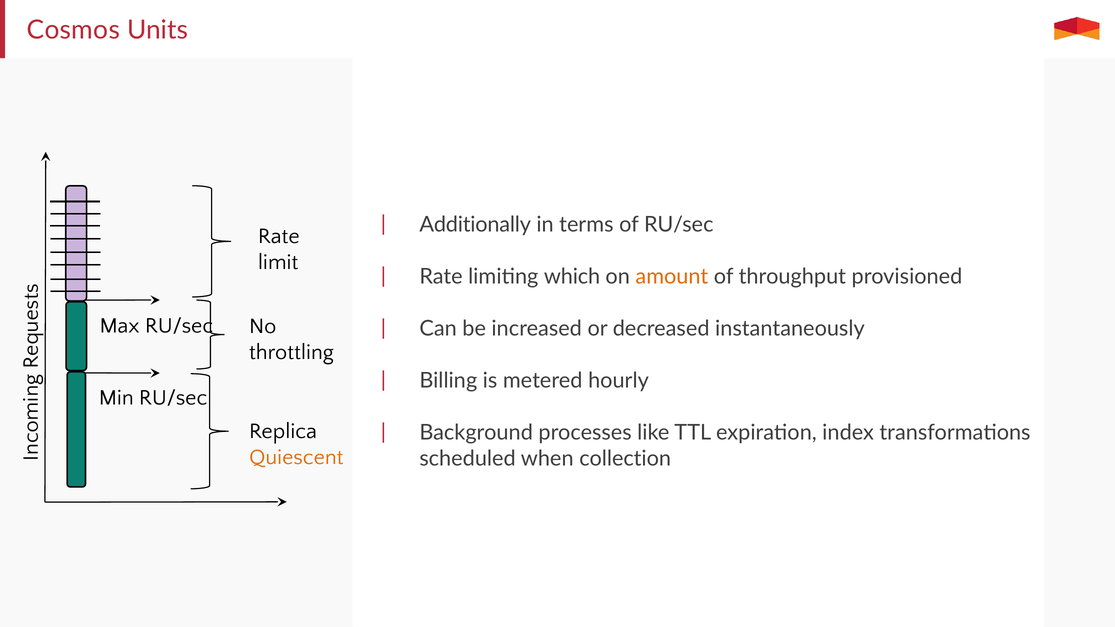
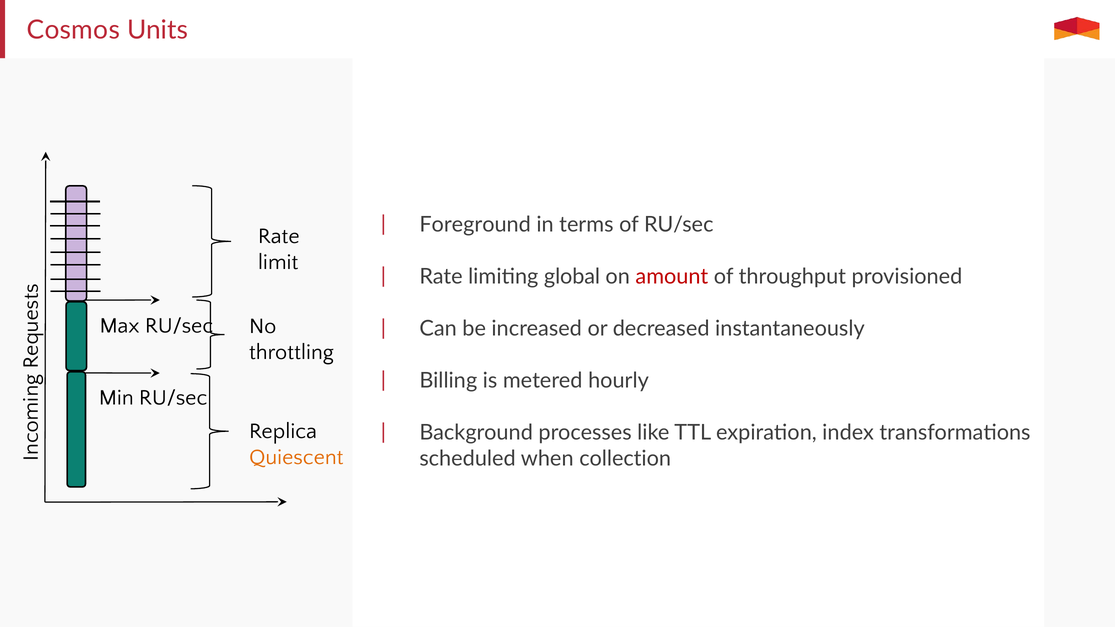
Additionally: Additionally -> Foreground (475, 225)
which: which -> global (572, 277)
amount colour: orange -> red (672, 277)
